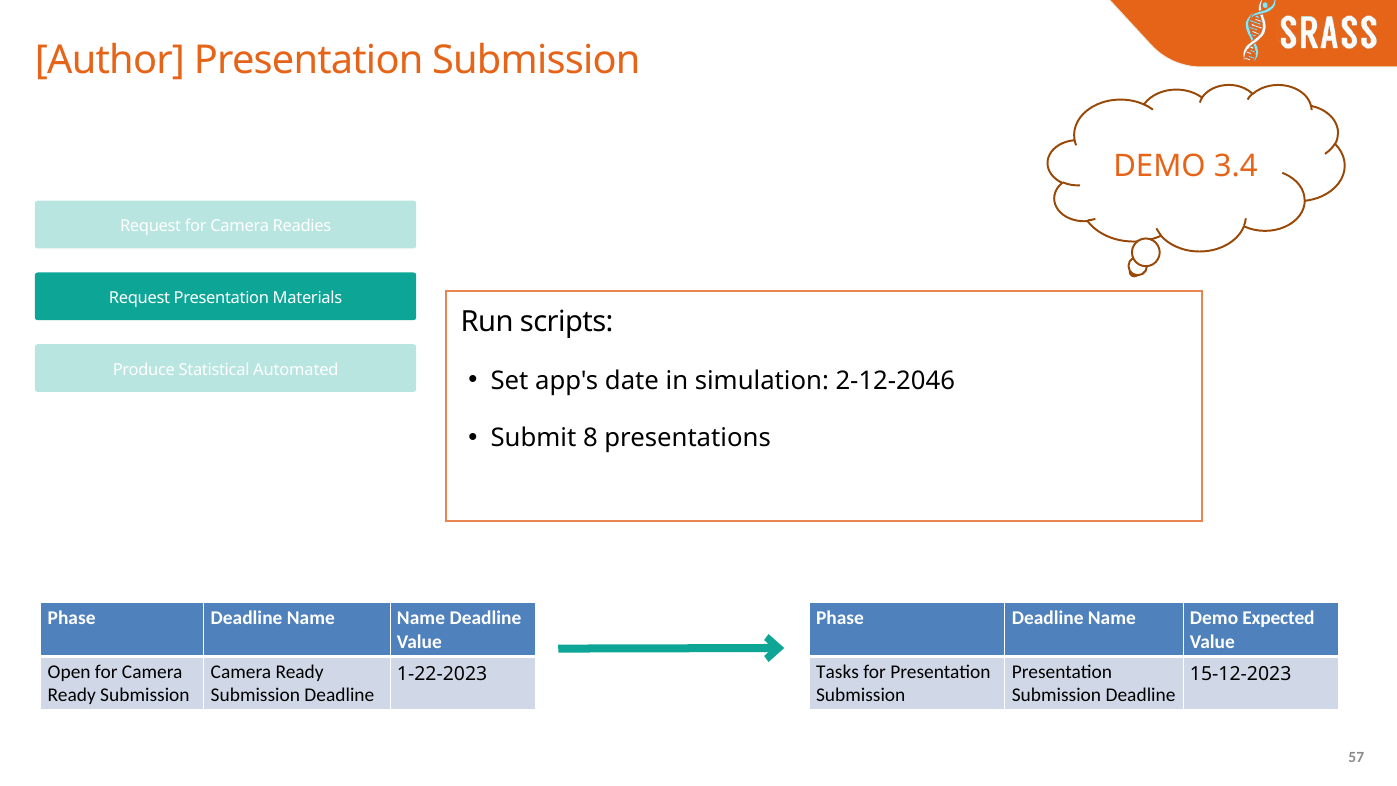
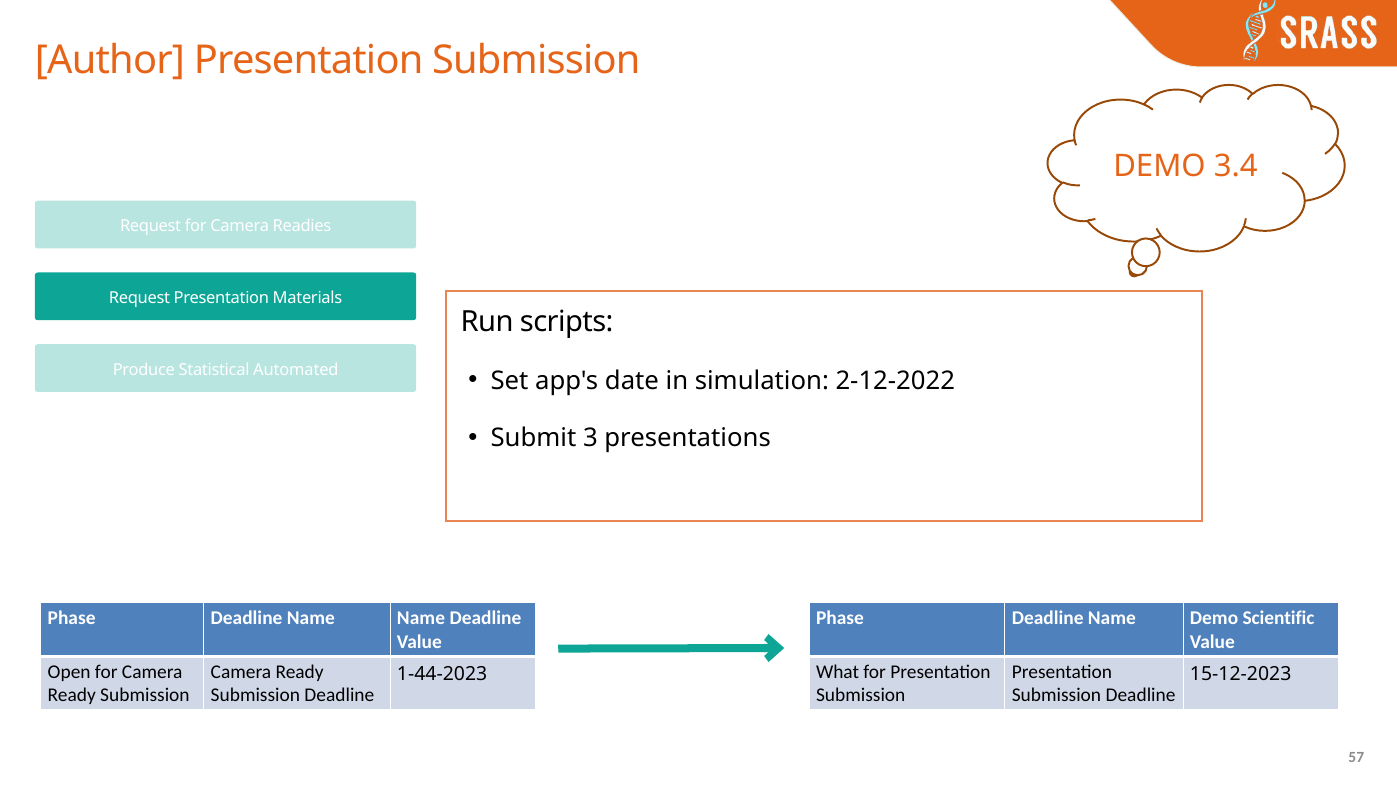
2-12-2046: 2-12-2046 -> 2-12-2022 (895, 381)
8: 8 -> 3 (590, 438)
Expected: Expected -> Scientific (1279, 618)
Tasks: Tasks -> What (838, 672)
1-22-2023: 1-22-2023 -> 1-44-2023 (442, 674)
